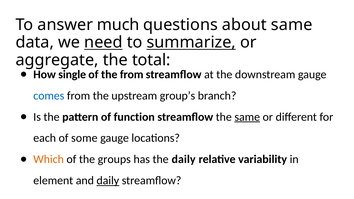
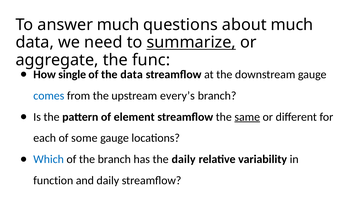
about same: same -> much (292, 25)
need underline: present -> none (103, 42)
total: total -> func (151, 60)
the from: from -> data (132, 74)
group’s: group’s -> every’s (177, 96)
function: function -> element (134, 117)
Which colour: orange -> blue (49, 159)
the groups: groups -> branch (114, 159)
element: element -> function (53, 181)
daily underline: present -> none (108, 181)
